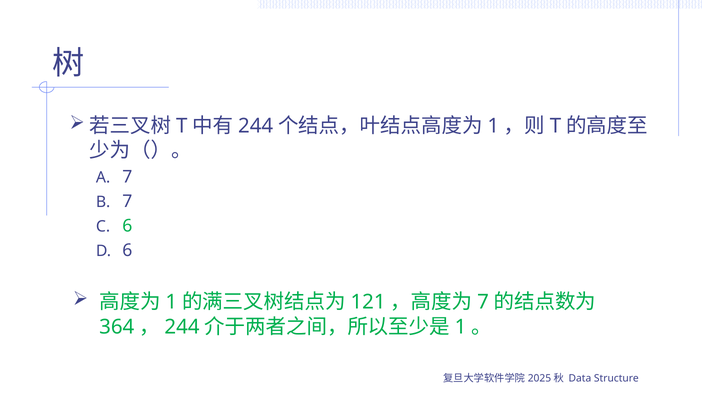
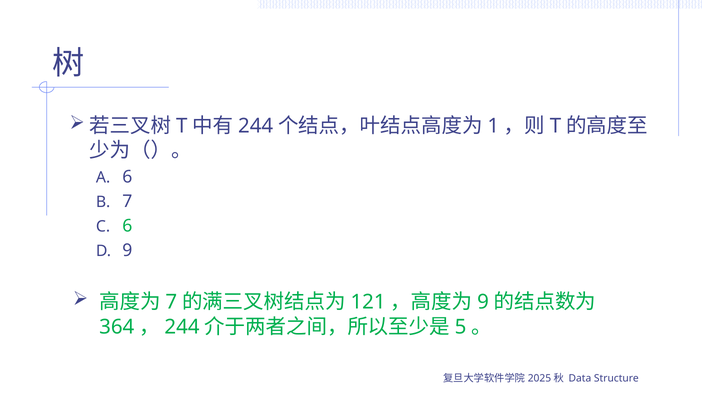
7: 7 -> 6 (127, 177)
6: 6 -> 9 (127, 250)
1: 1 -> 7 (171, 302)
7: 7 -> 9 (483, 302)
1: 1 -> 5 (461, 327)
